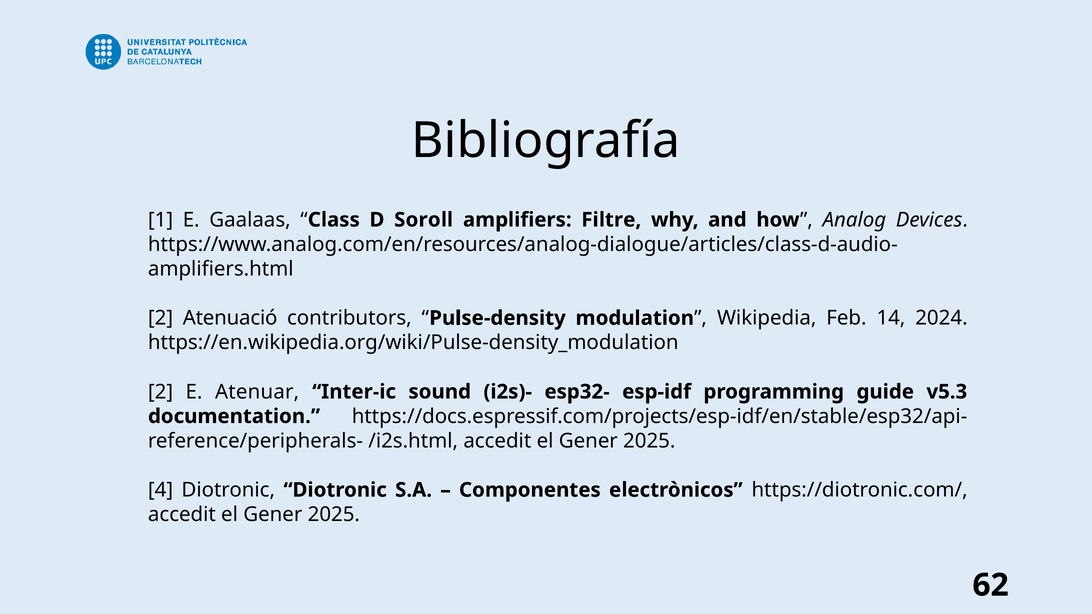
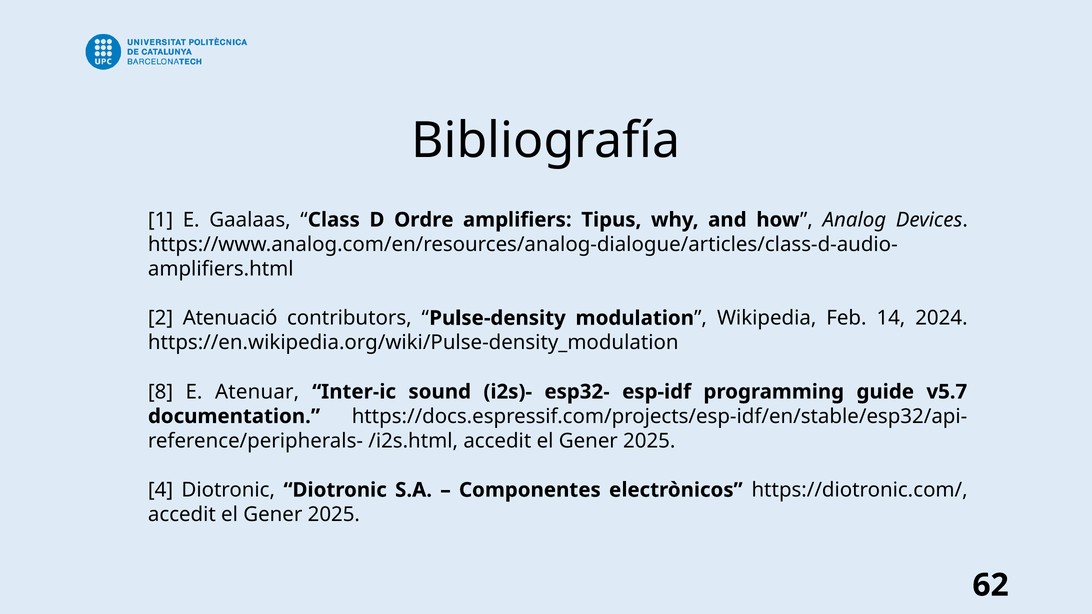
Soroll: Soroll -> Ordre (424, 220)
Filtre: Filtre -> Tipus (611, 220)
2: 2 -> 8 (161, 392)
v5.3: v5.3 -> v5.7 (947, 392)
